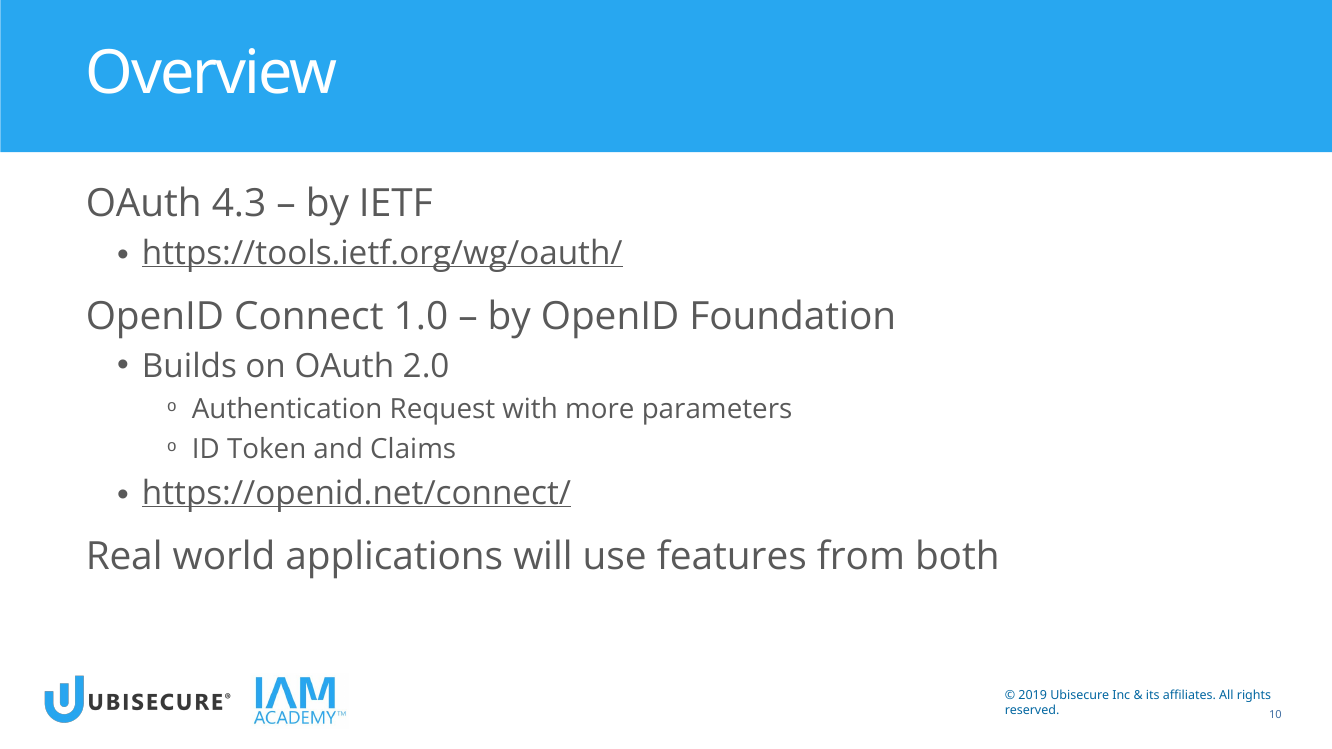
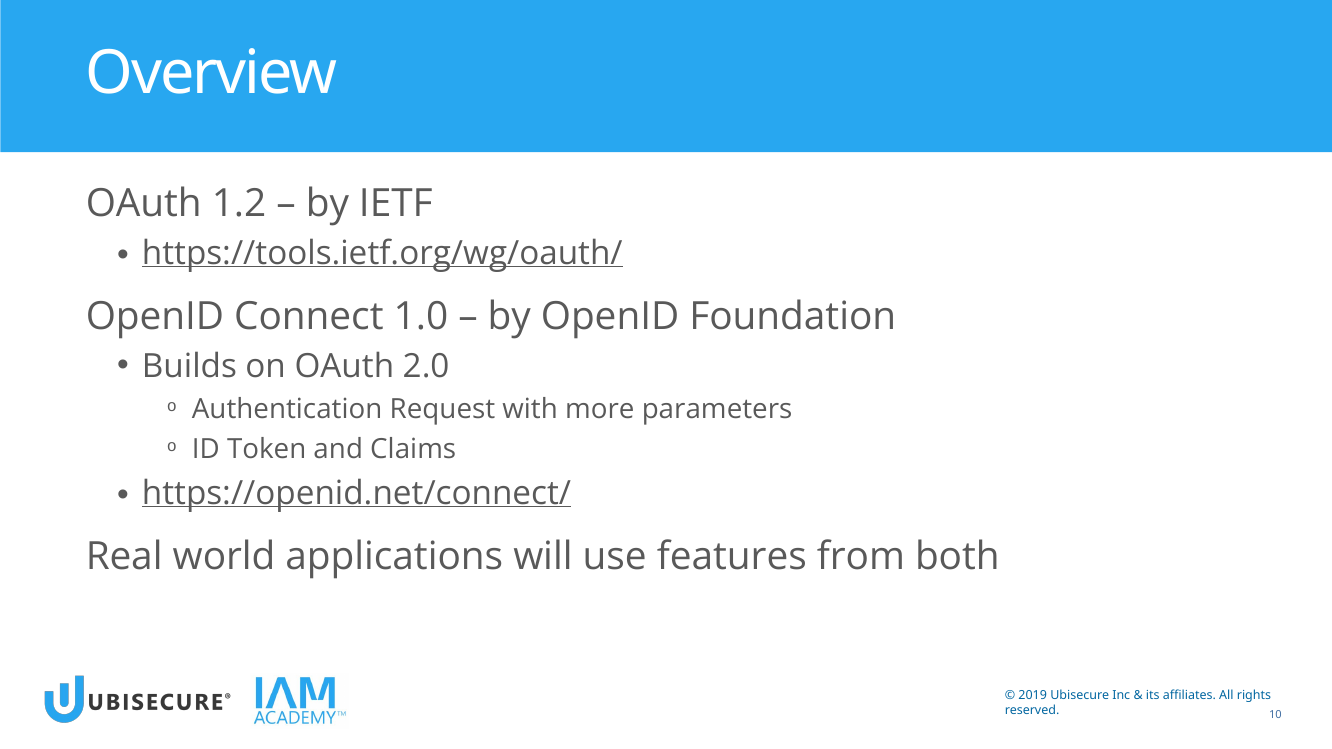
4.3: 4.3 -> 1.2 (239, 203)
